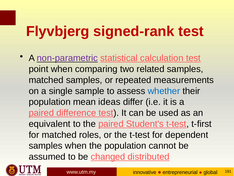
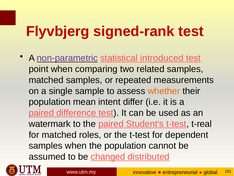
calculation: calculation -> introduced (162, 58)
whether colour: blue -> orange (164, 91)
ideas: ideas -> intent (109, 102)
equivalent: equivalent -> watermark (50, 124)
t-first: t-first -> t-real (202, 124)
